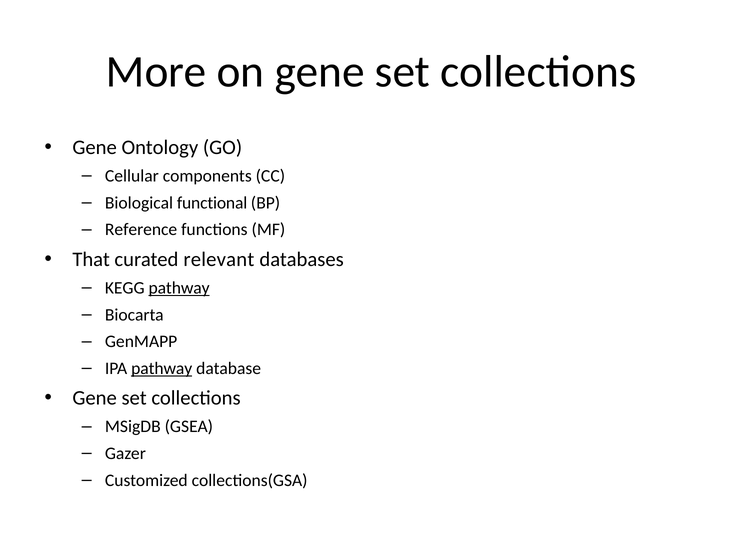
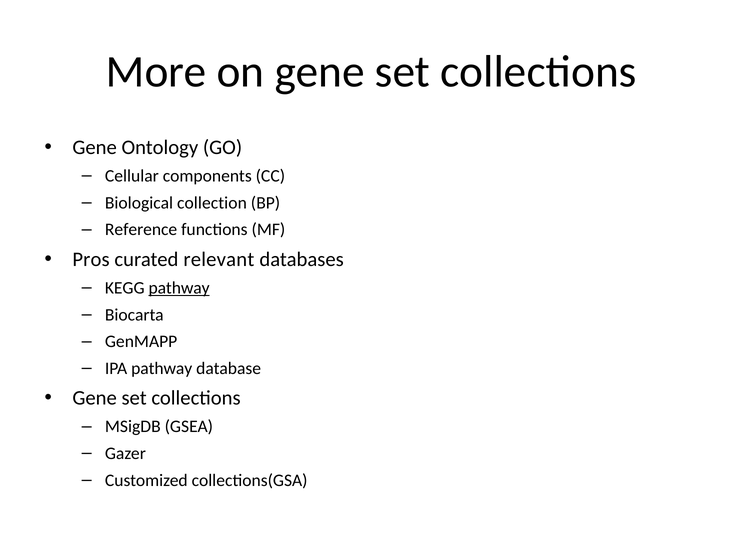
functional: functional -> collection (212, 203)
That: That -> Pros (91, 260)
pathway underline: present -> none (162, 369)
